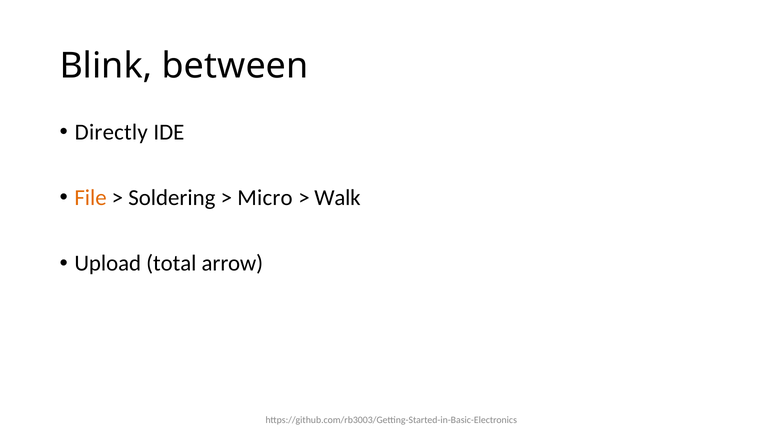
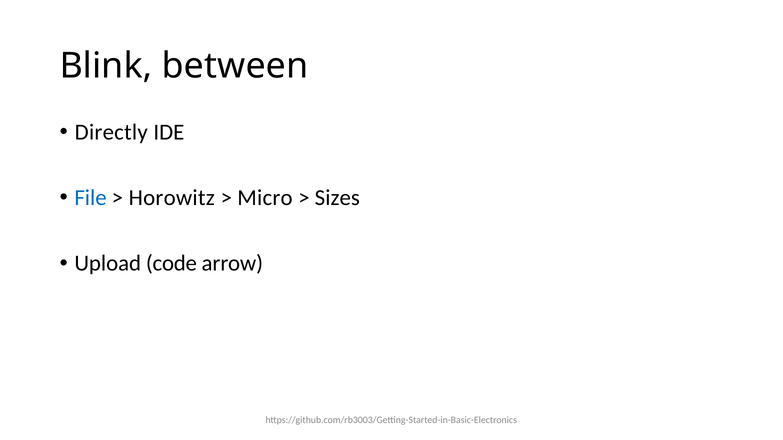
File colour: orange -> blue (91, 198)
Soldering: Soldering -> Horowitz (172, 198)
Walk: Walk -> Sizes (337, 198)
total: total -> code (171, 264)
